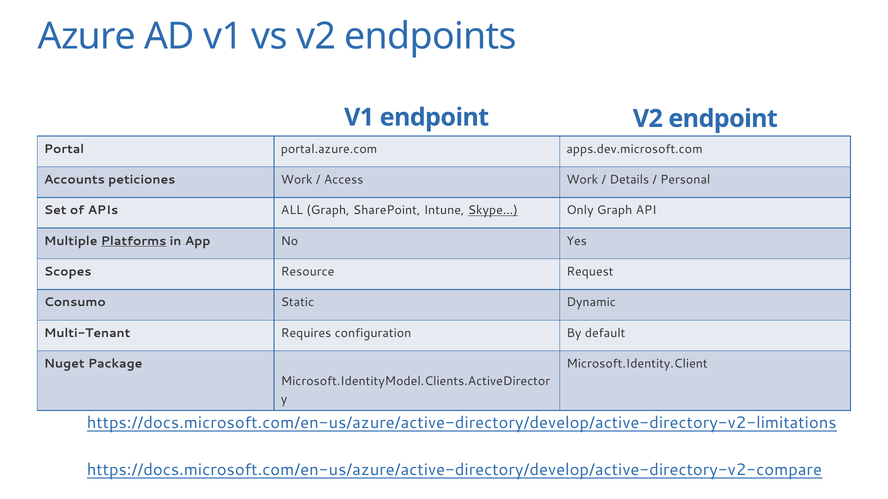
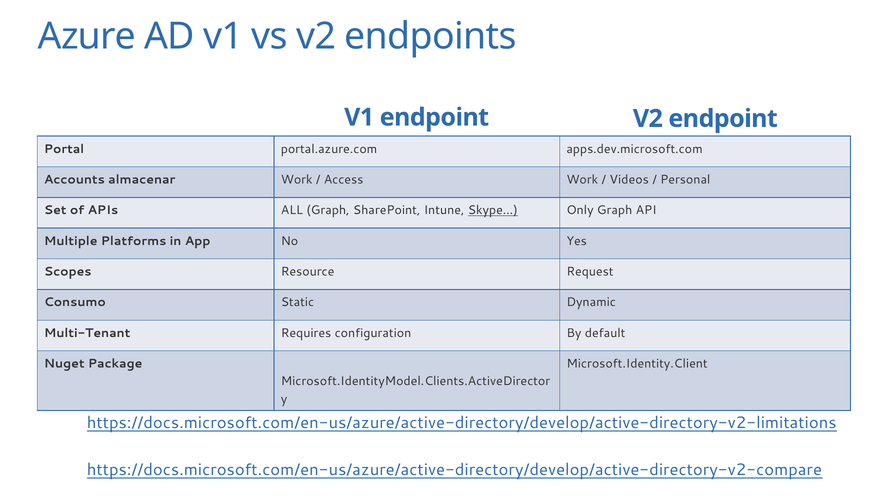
peticiones: peticiones -> almacenar (142, 180)
Details: Details -> Videos (629, 180)
Platforms underline: present -> none (134, 241)
